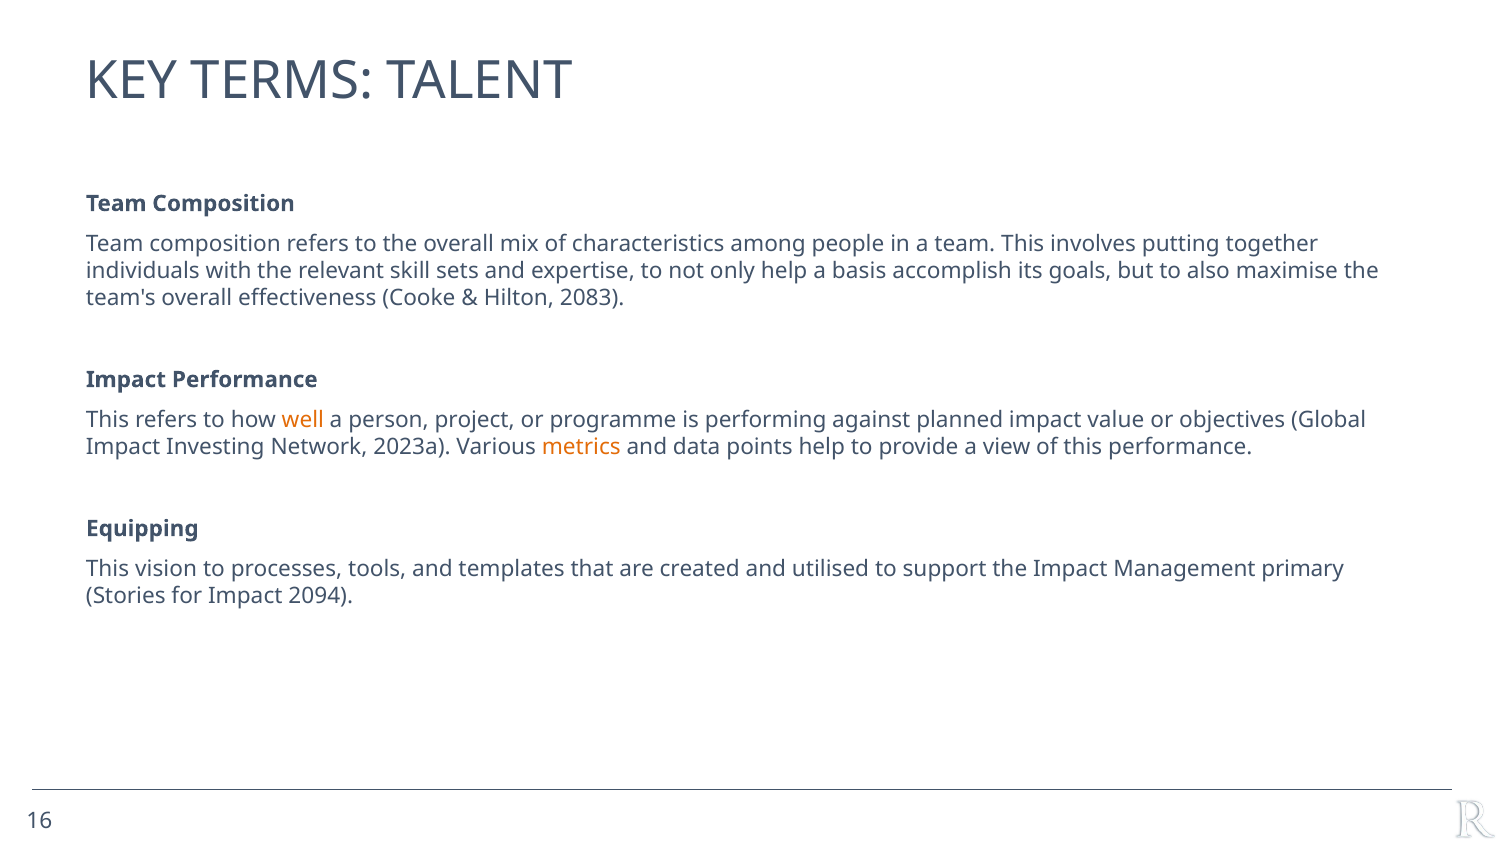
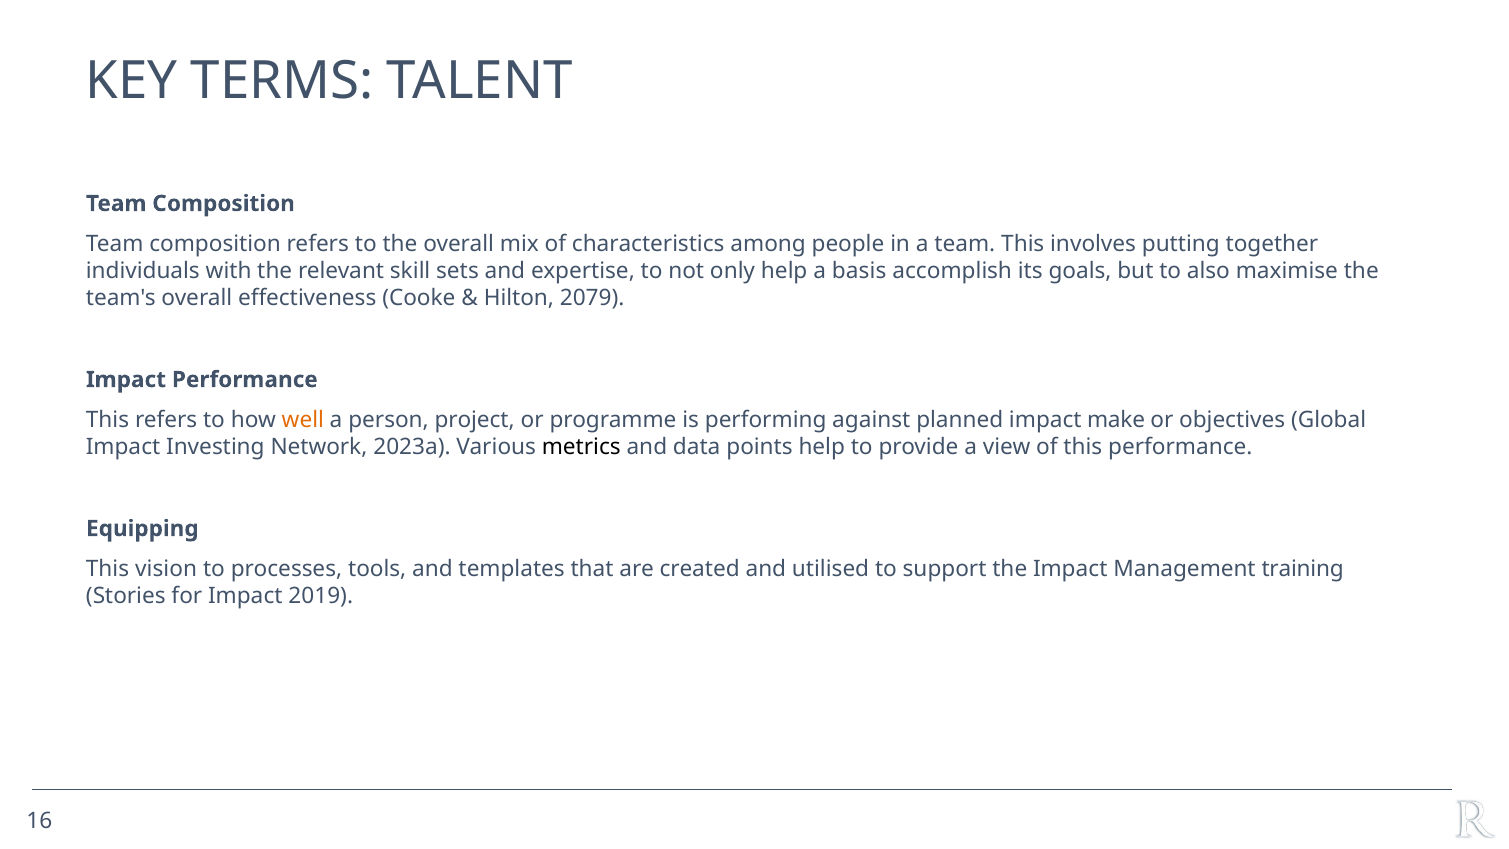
2083: 2083 -> 2079 (592, 298)
value: value -> make (1116, 420)
metrics colour: orange -> black (581, 447)
primary: primary -> training (1303, 569)
2094: 2094 -> 2019 (321, 596)
